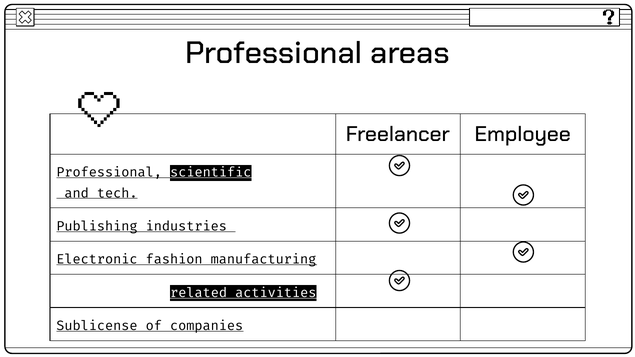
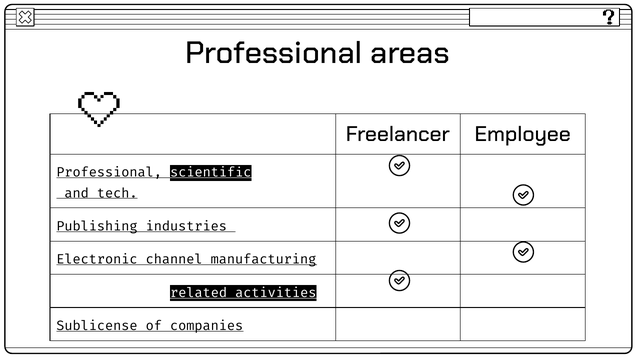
fashion: fashion -> channel (174, 260)
